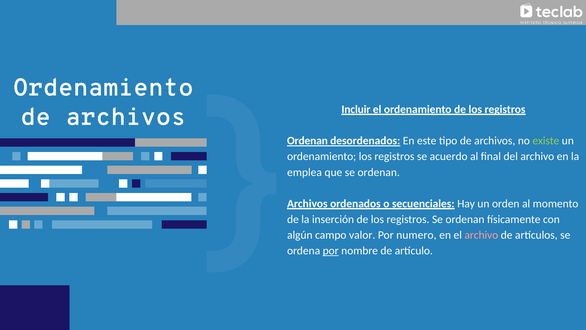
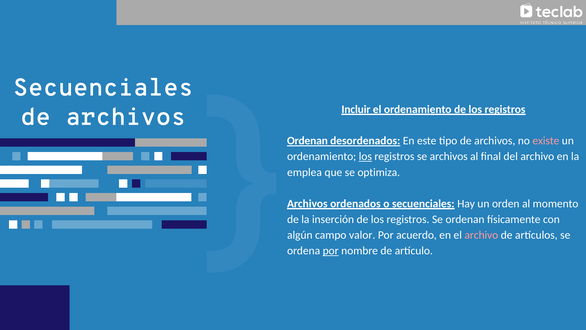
Ordenamiento: Ordenamiento -> Secuenciales (103, 87)
existe colour: light green -> pink (546, 141)
los underline: none -> present (365, 156)
se acuerdo: acuerdo -> archivos (449, 156)
que se ordenan: ordenan -> optimiza (379, 172)
numero: numero -> acuerdo (416, 235)
